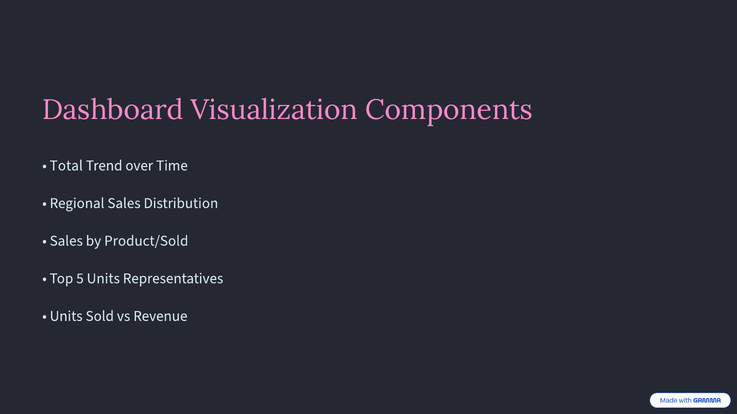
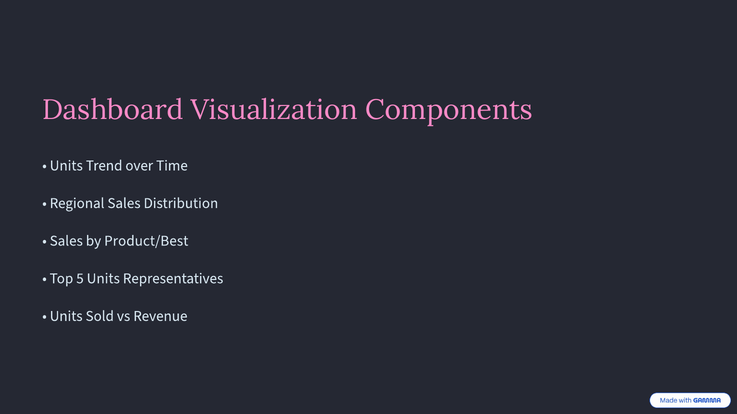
Total: Total -> Units (66, 166)
Product/Sold: Product/Sold -> Product/Best (146, 241)
